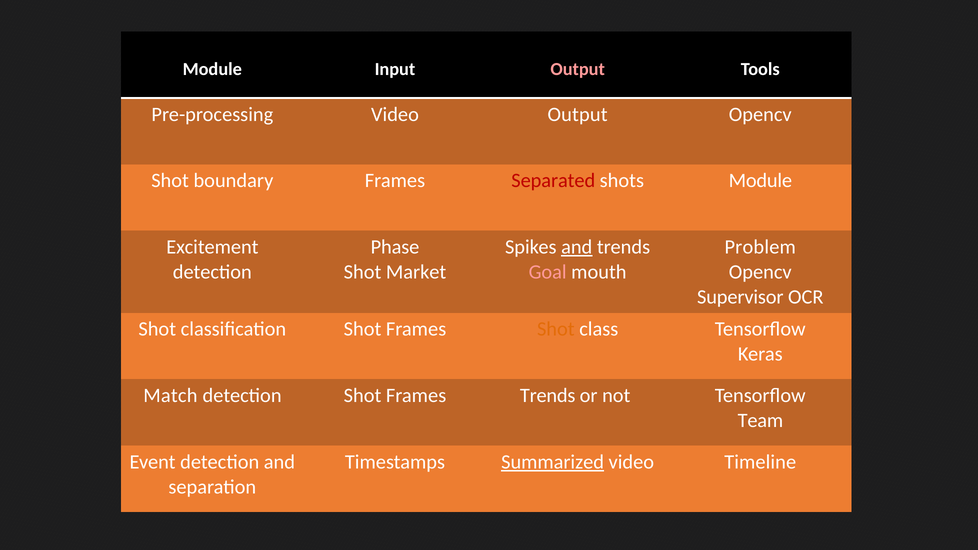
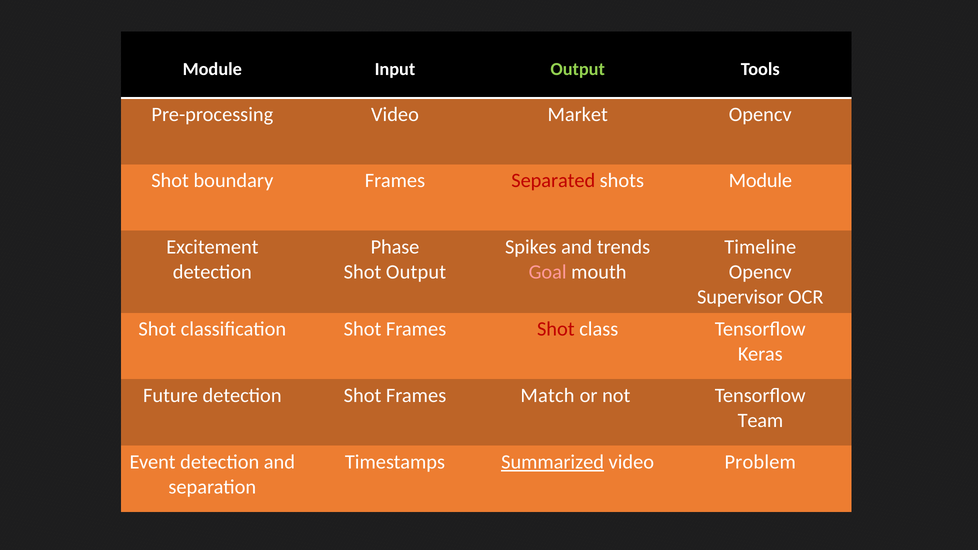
Output colour: pink -> light green (578, 69)
Video Output: Output -> Market (578, 114)
and underline: present -> none (577, 247)
Problem: Problem -> Timeline (760, 247)
Shot Market: Market -> Output (416, 272)
Shot colour: orange -> red (556, 329)
Match: Match -> Future (171, 396)
Frames Trends: Trends -> Match (548, 396)
Timeline: Timeline -> Problem (760, 462)
